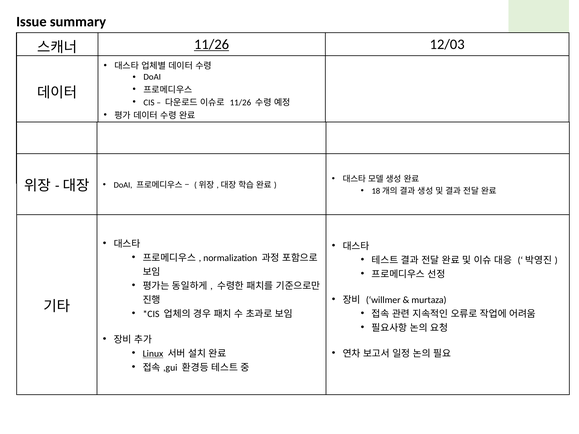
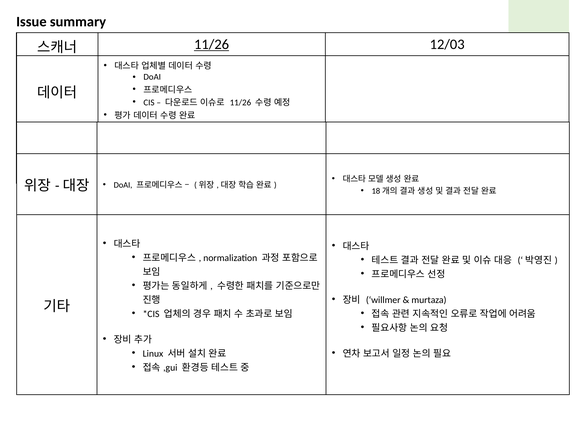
Linux underline: present -> none (153, 354)
